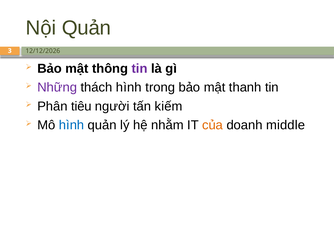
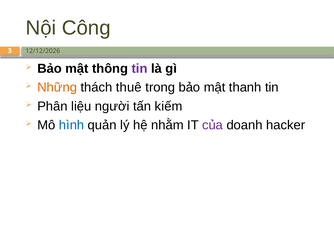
Nội Quản: Quản -> Công (86, 28)
Những colour: purple -> orange (57, 88)
thách hình: hình -> thuê (129, 88)
tiêu: tiêu -> liệu (81, 106)
của colour: orange -> purple (212, 125)
middle: middle -> hacker (286, 125)
